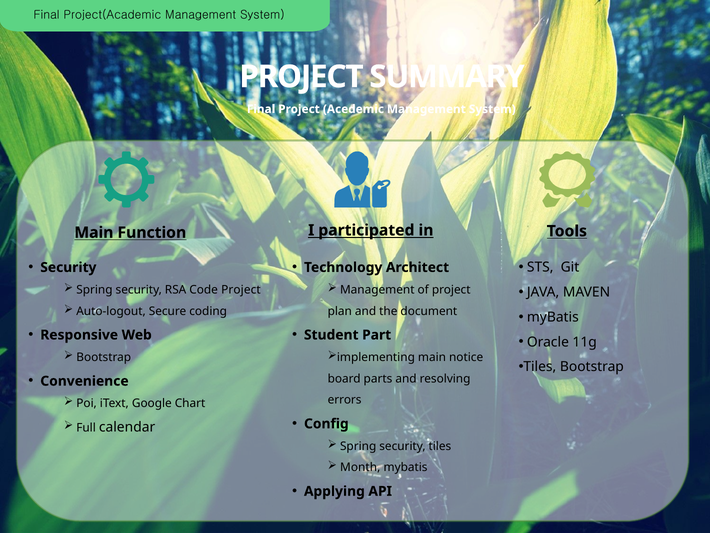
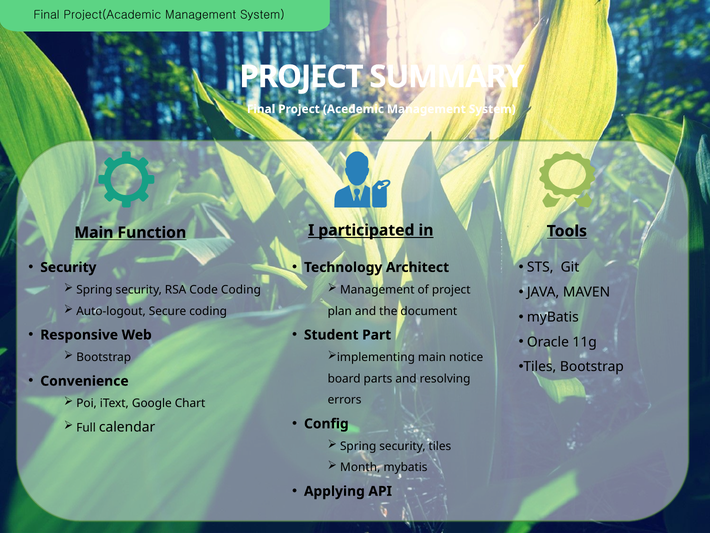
Code Project: Project -> Coding (241, 290)
